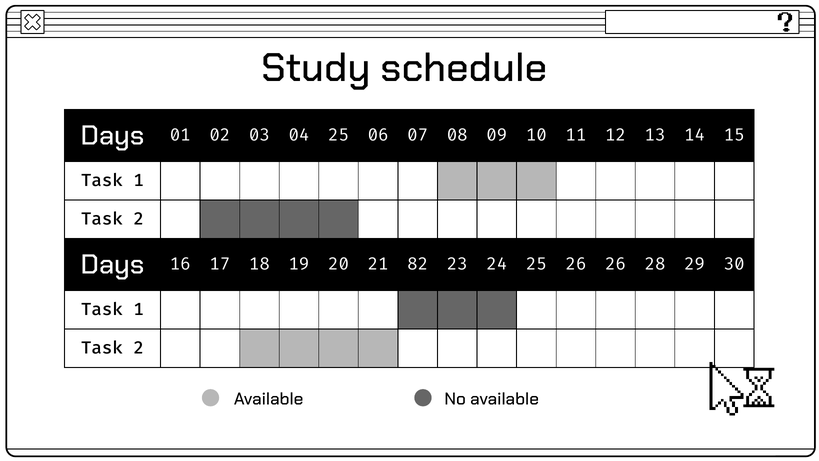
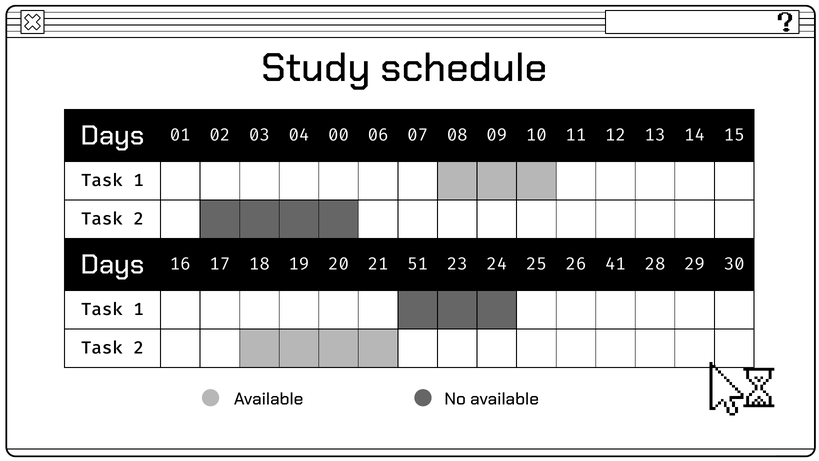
04 25: 25 -> 00 (339, 135)
82: 82 -> 51 (418, 264)
26 26: 26 -> 41 (616, 264)
